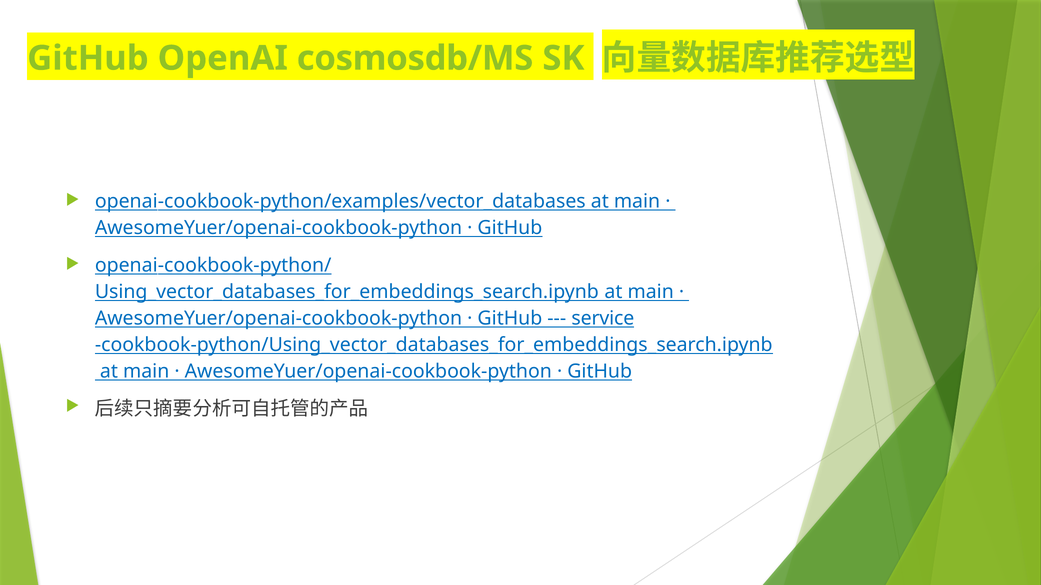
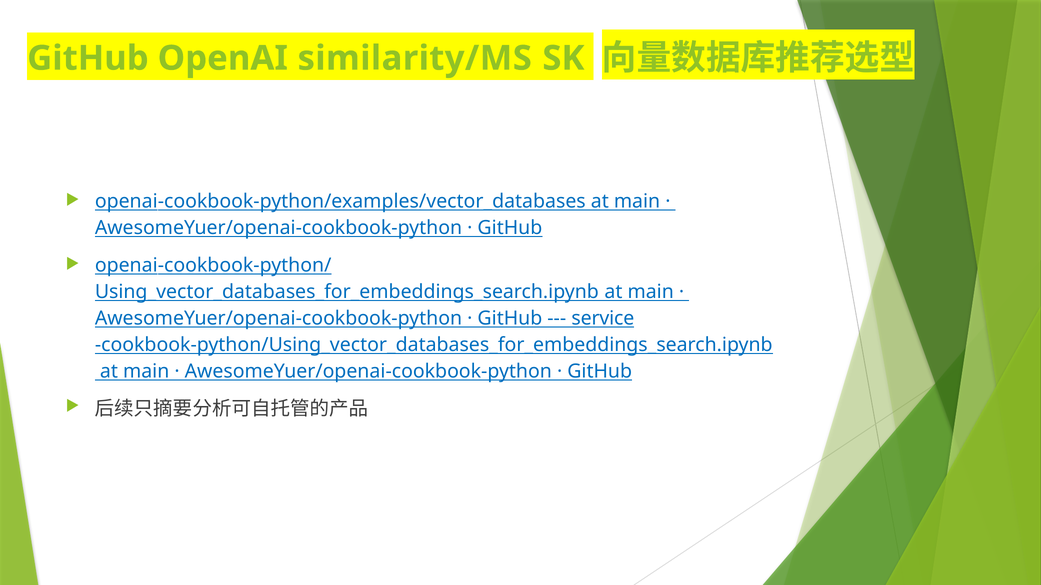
cosmosdb/MS: cosmosdb/MS -> similarity/MS (415, 58)
